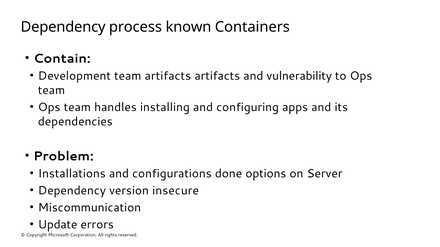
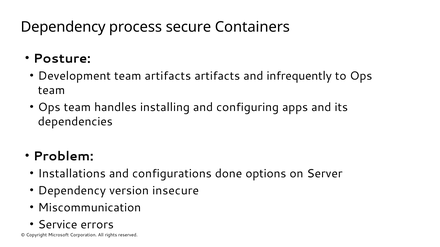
known: known -> secure (188, 27)
Contain: Contain -> Posture (62, 59)
vulnerability: vulnerability -> infrequently (299, 76)
Update: Update -> Service (58, 225)
